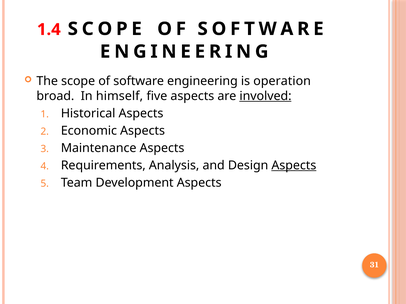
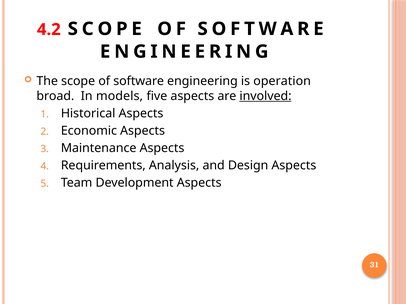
1.4: 1.4 -> 4.2 (49, 30)
himself: himself -> models (120, 96)
Aspects underline: present -> none (294, 166)
